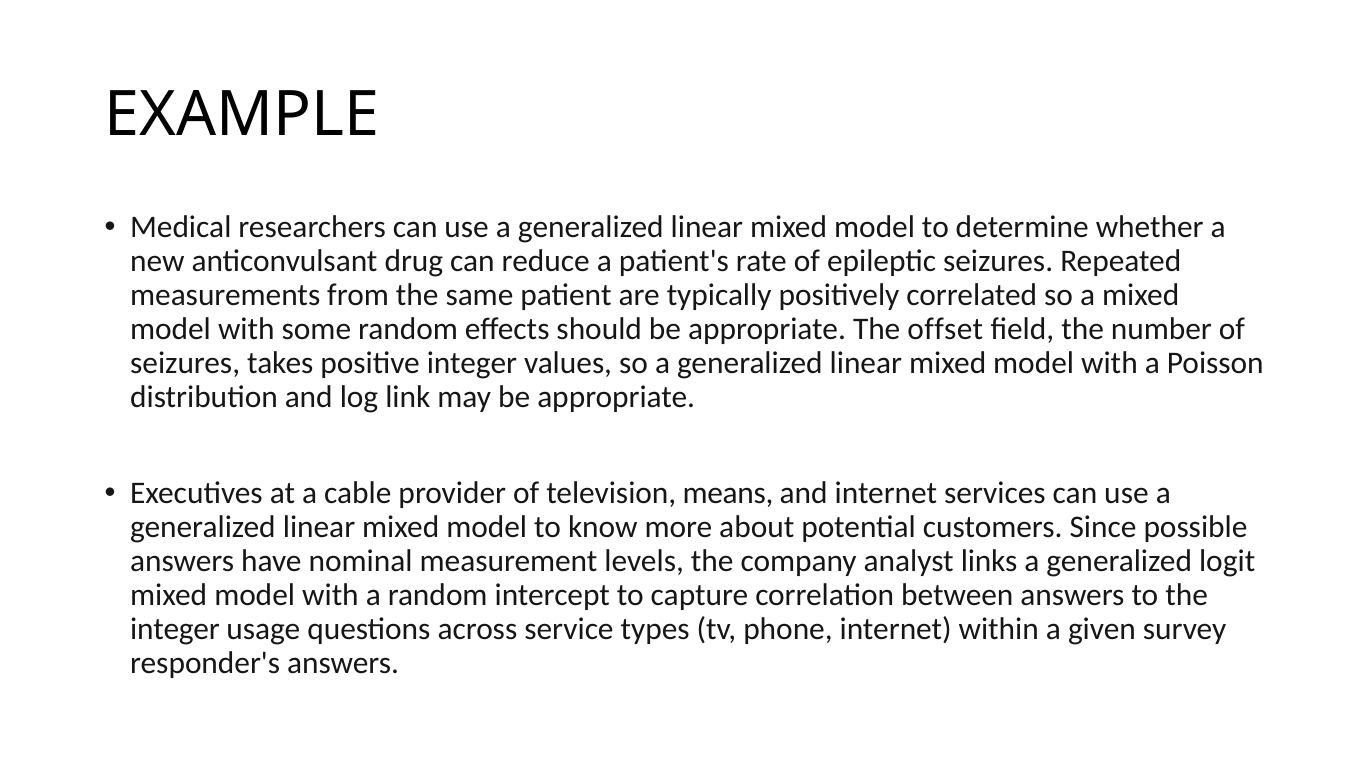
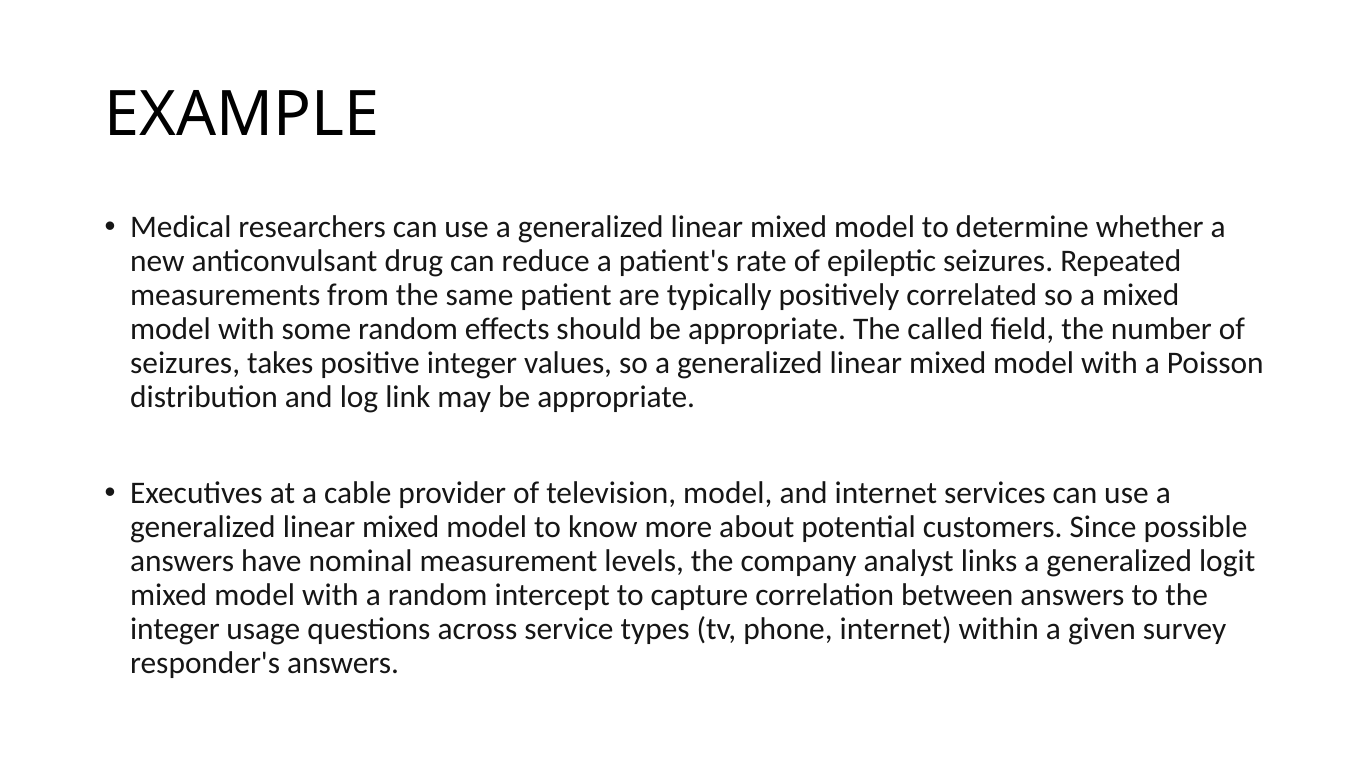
offset: offset -> called (945, 329)
television means: means -> model (728, 493)
